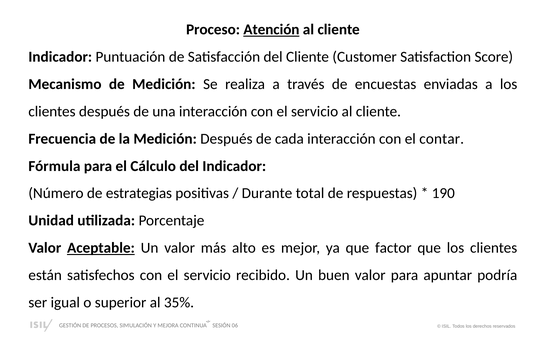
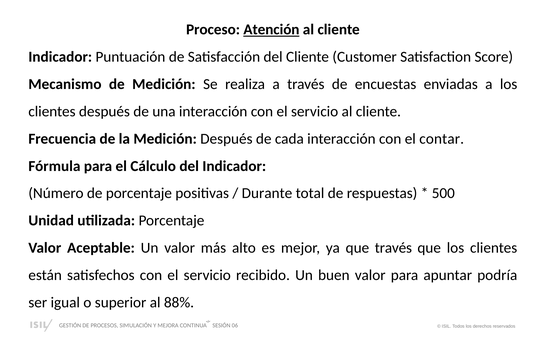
de estrategias: estrategias -> porcentaje (139, 193)
190: 190 -> 500 (443, 193)
Aceptable underline: present -> none (101, 248)
que factor: factor -> través (393, 248)
35%: 35% -> 88% (179, 303)
